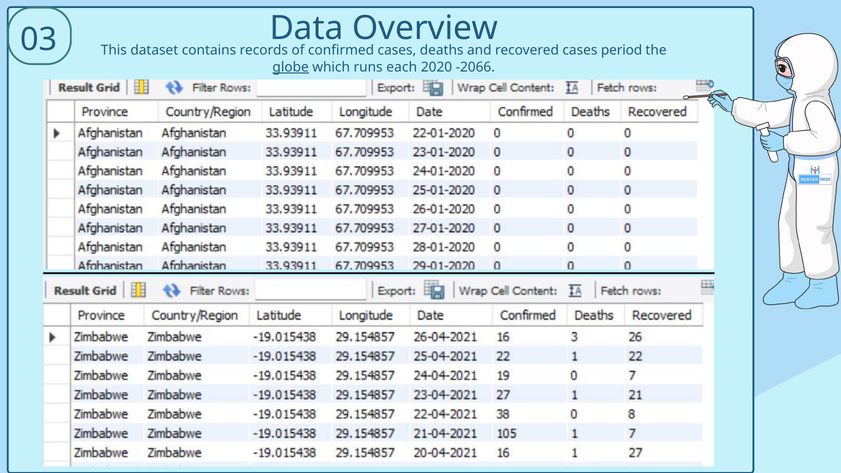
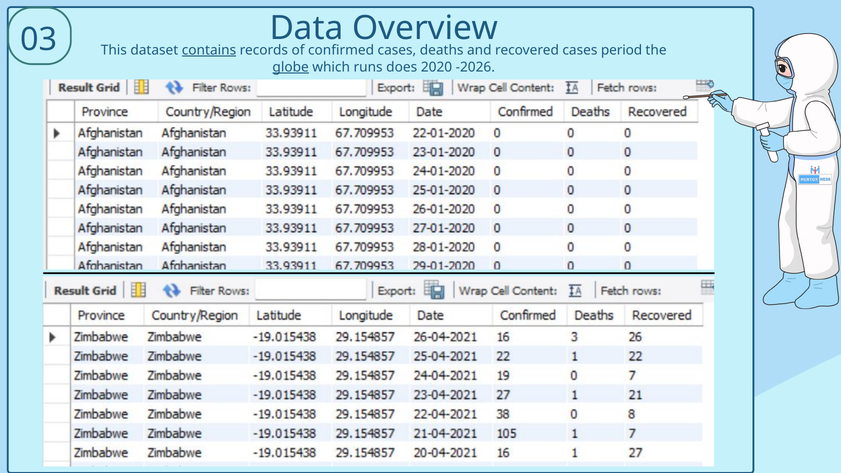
contains underline: none -> present (209, 50)
each: each -> does (402, 67)
-2066: -2066 -> -2026 (475, 67)
